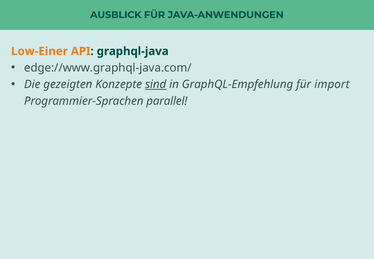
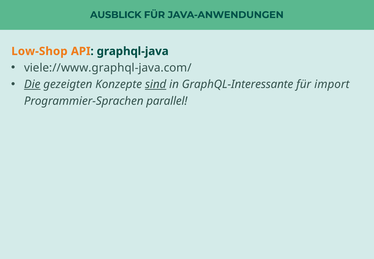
Low-Einer: Low-Einer -> Low-Shop (39, 51)
edge://www.graphql-java.com/: edge://www.graphql-java.com/ -> viele://www.graphql-java.com/ (108, 68)
Die underline: none -> present (32, 84)
GraphQL-Empfehlung: GraphQL-Empfehlung -> GraphQL-Interessante (238, 84)
